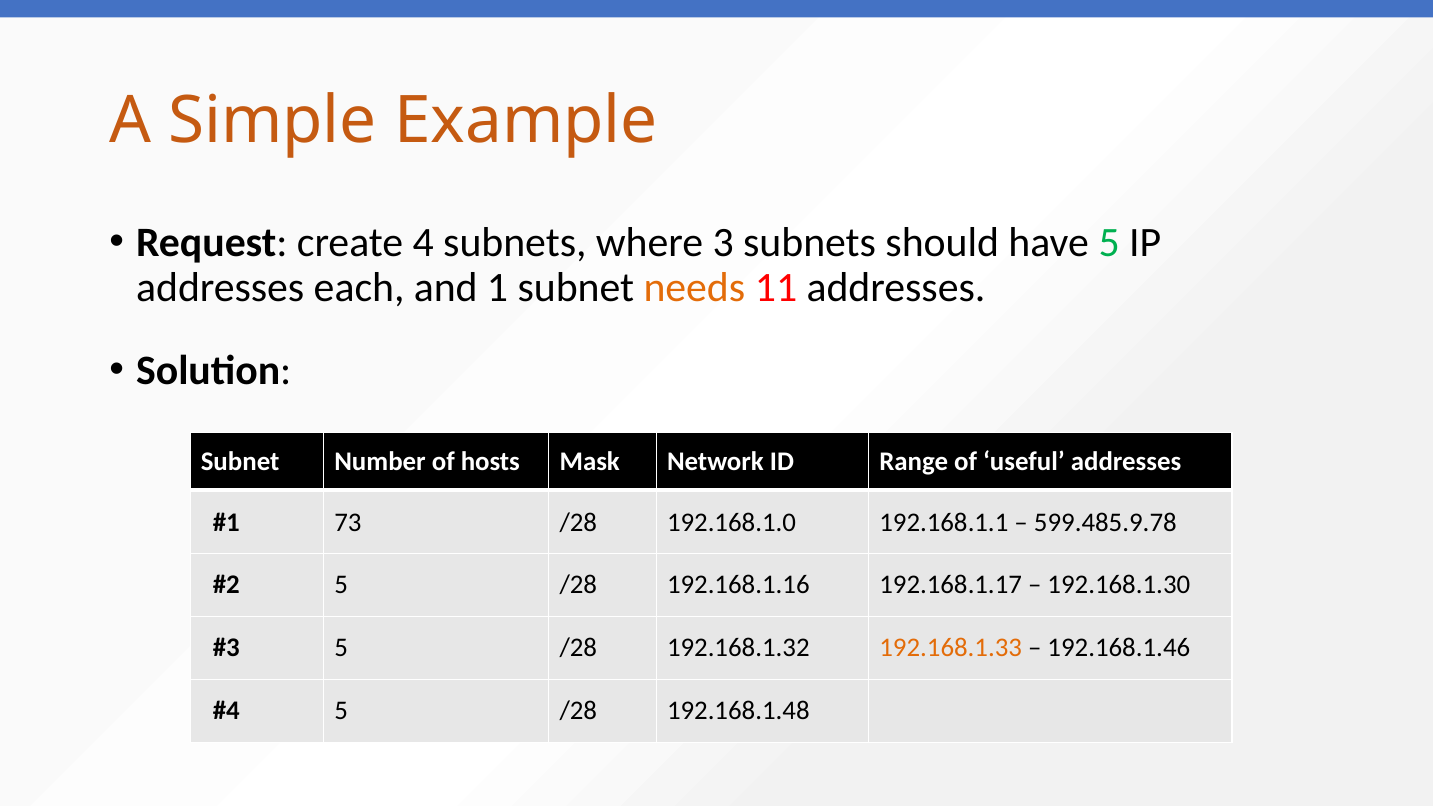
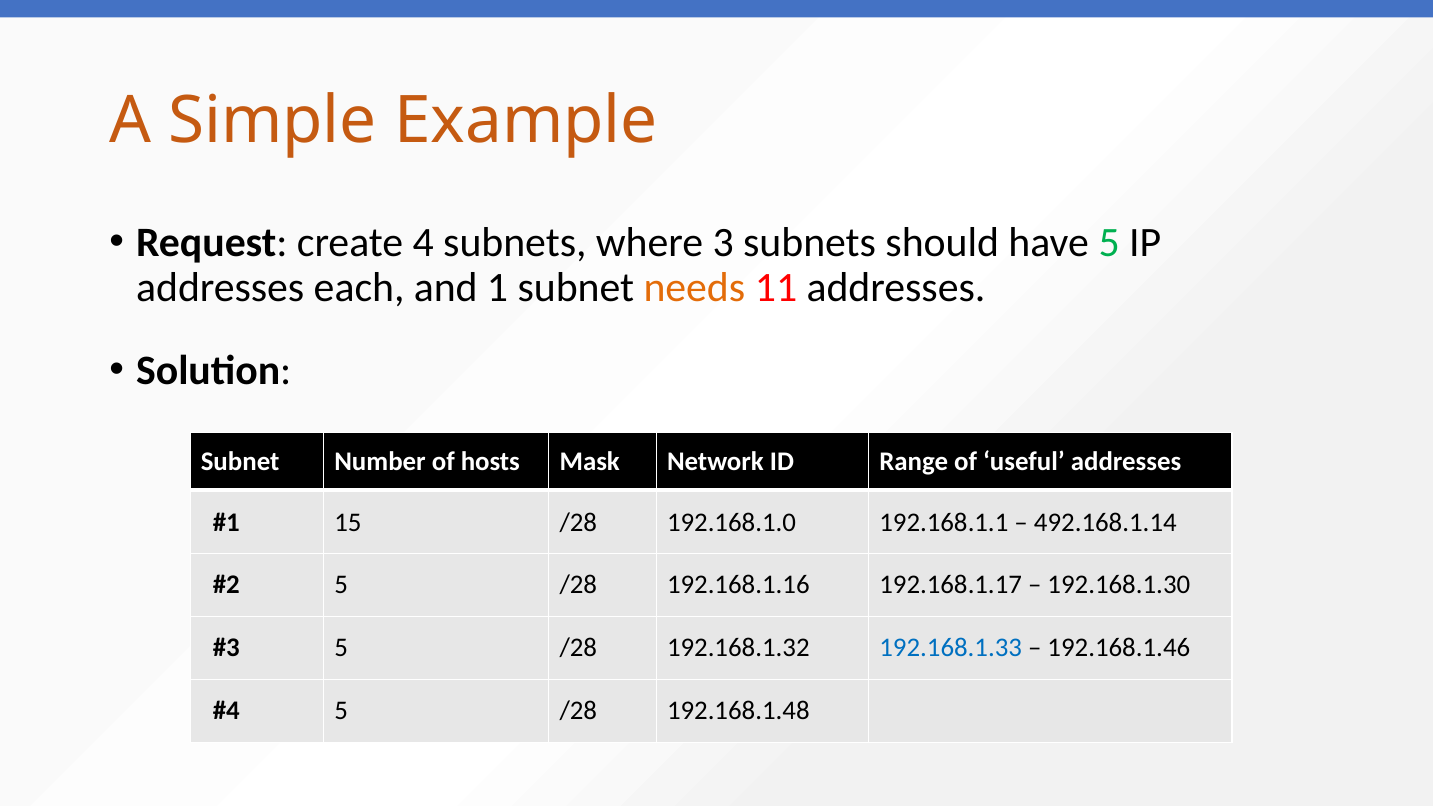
73: 73 -> 15 (348, 522)
599.485.9.78: 599.485.9.78 -> 492.168.1.14 (1105, 522)
192.168.1.33 colour: orange -> blue (951, 648)
